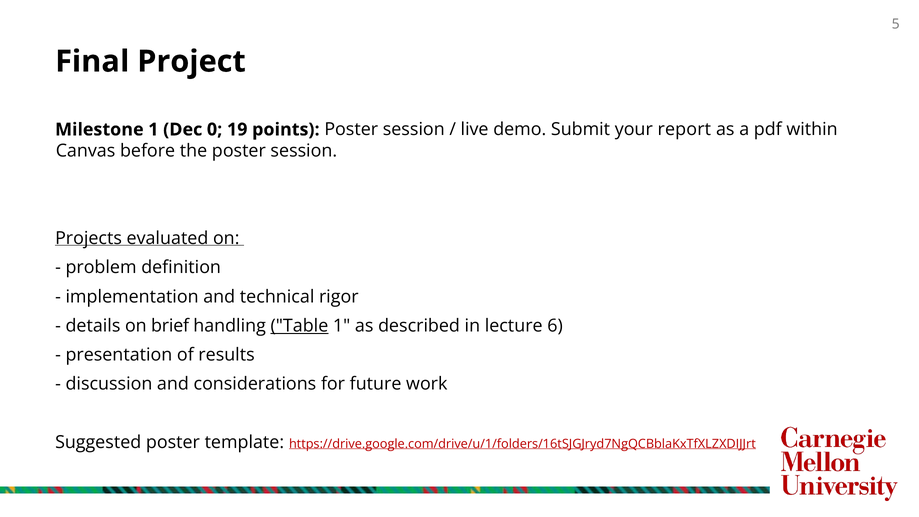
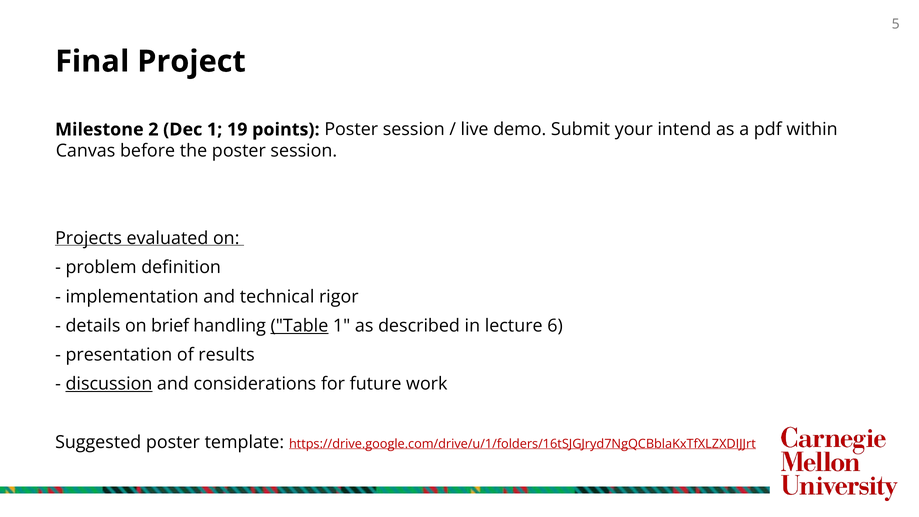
Milestone 1: 1 -> 2 (153, 130)
Dec 0: 0 -> 1 (215, 130)
report: report -> intend (684, 130)
discussion underline: none -> present (109, 384)
